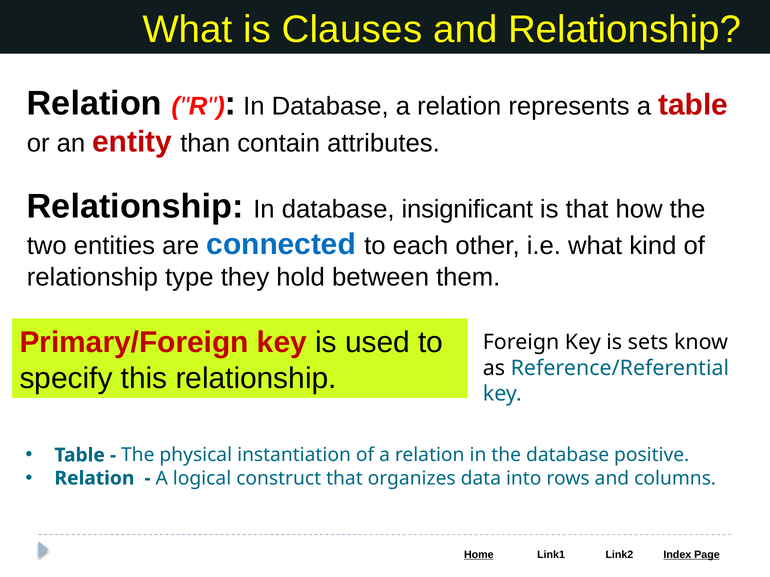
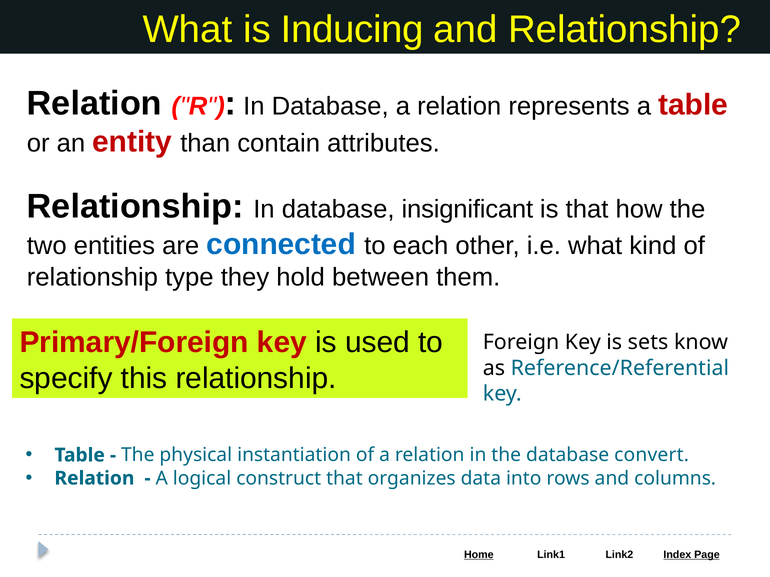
Clauses: Clauses -> Inducing (352, 30)
positive: positive -> convert (652, 456)
